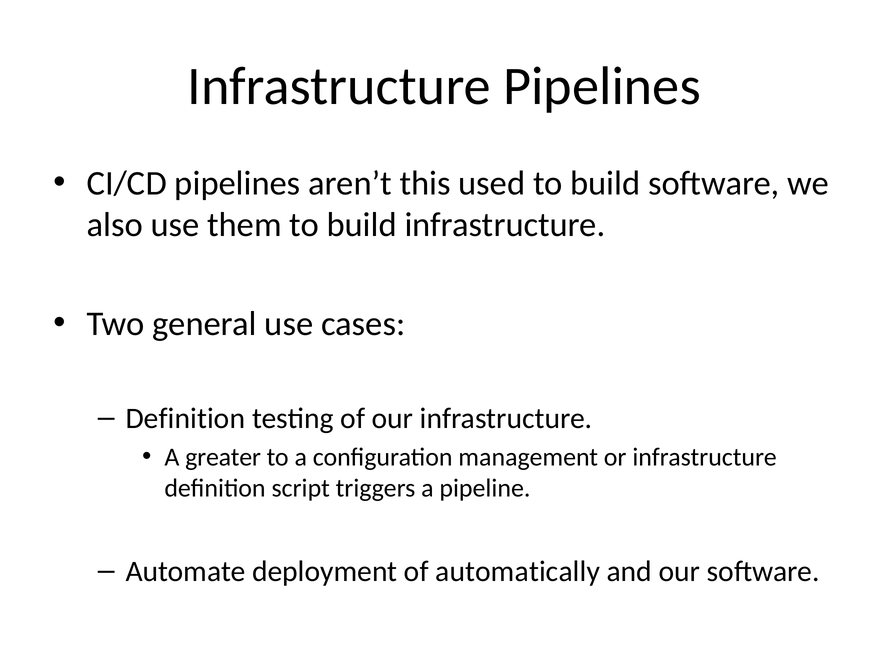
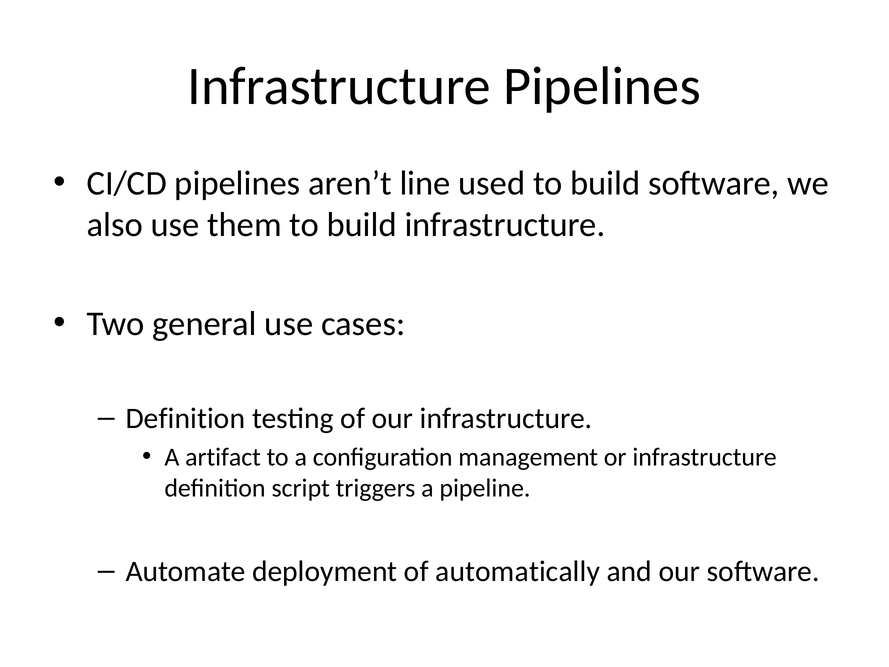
this: this -> line (425, 183)
greater: greater -> artifact (223, 457)
